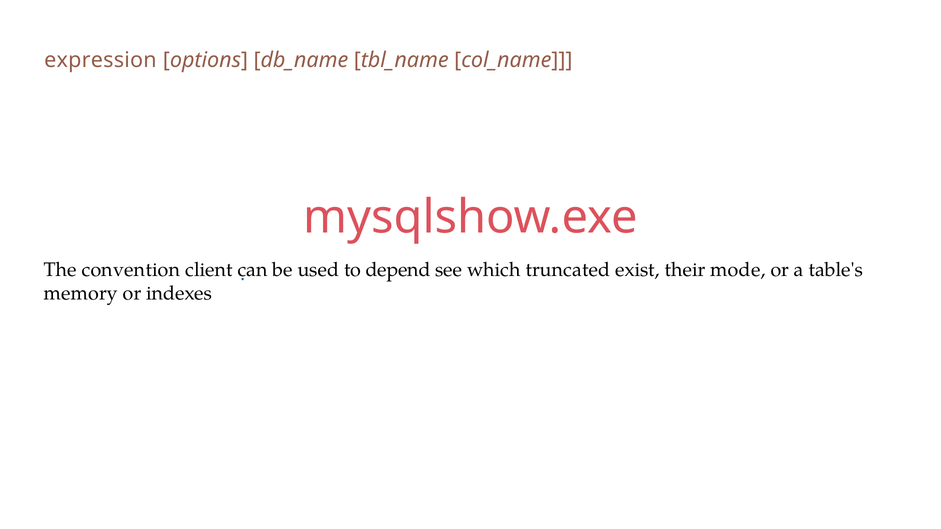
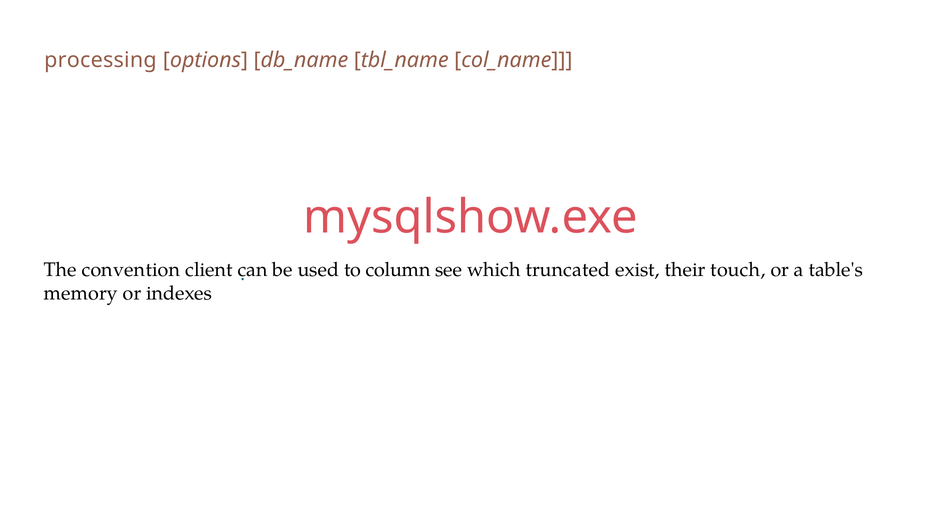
expression: expression -> processing (100, 60)
depend: depend -> column (398, 270)
mode: mode -> touch (738, 270)
